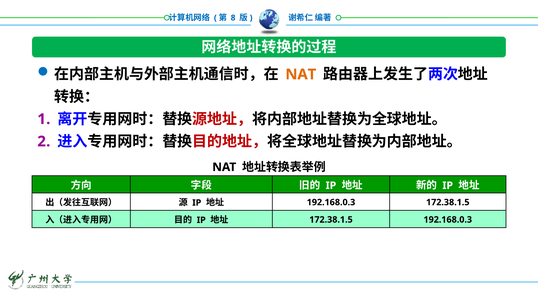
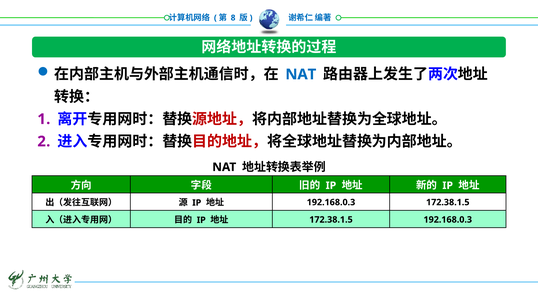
NAT colour: orange -> blue (301, 75)
